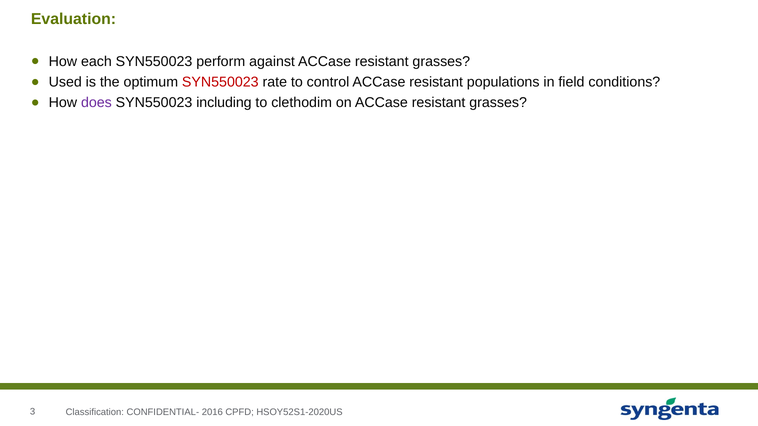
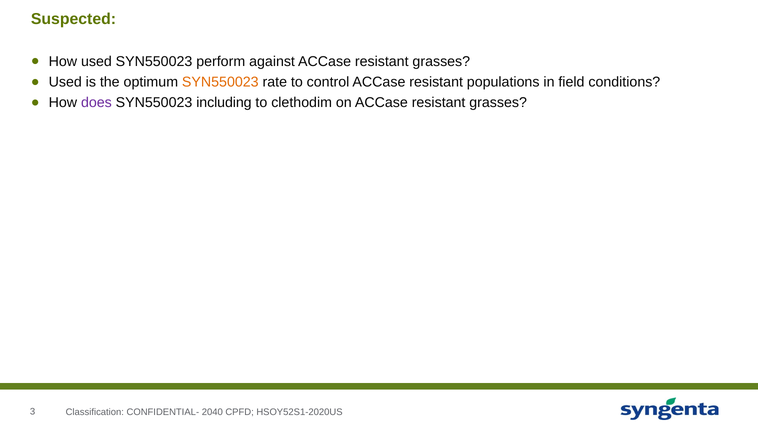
Evaluation: Evaluation -> Suspected (74, 19)
How each: each -> used (96, 62)
SYN550023 colour: red -> orange (220, 82)
2016: 2016 -> 2040 (212, 412)
